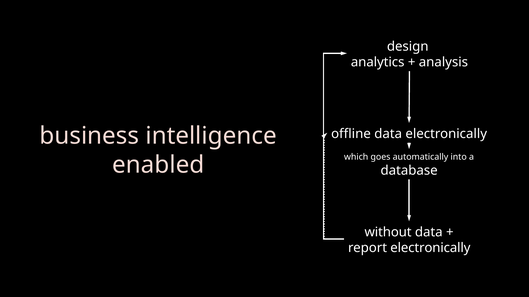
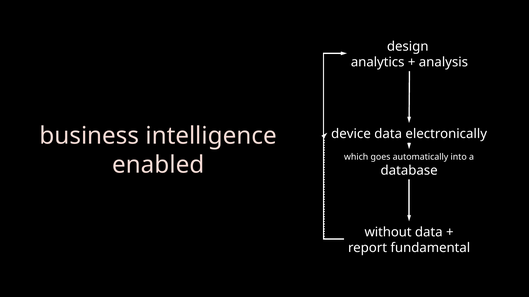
offline: offline -> device (351, 134)
report electronically: electronically -> fundamental (430, 248)
